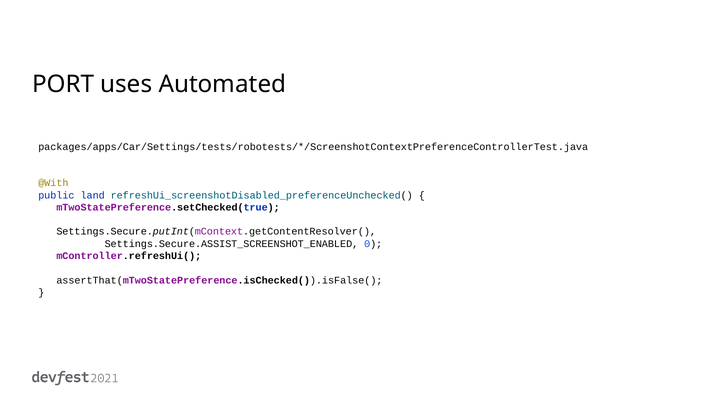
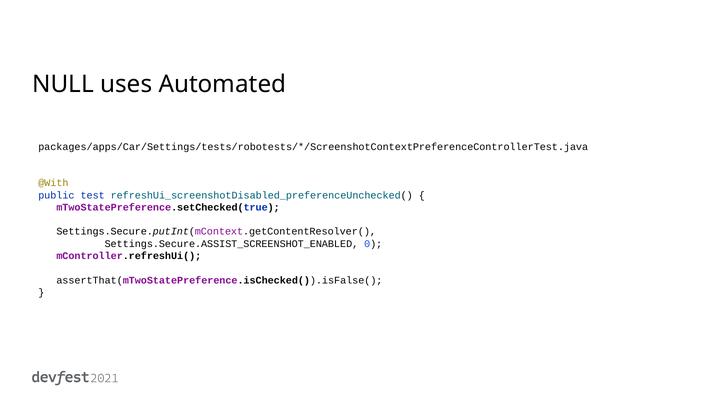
PORT: PORT -> NULL (63, 84)
land: land -> test (93, 195)
